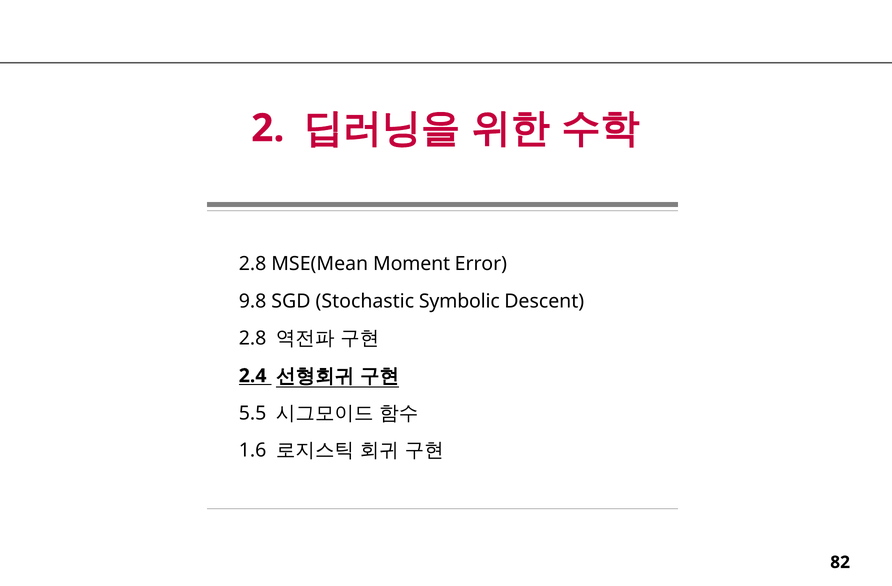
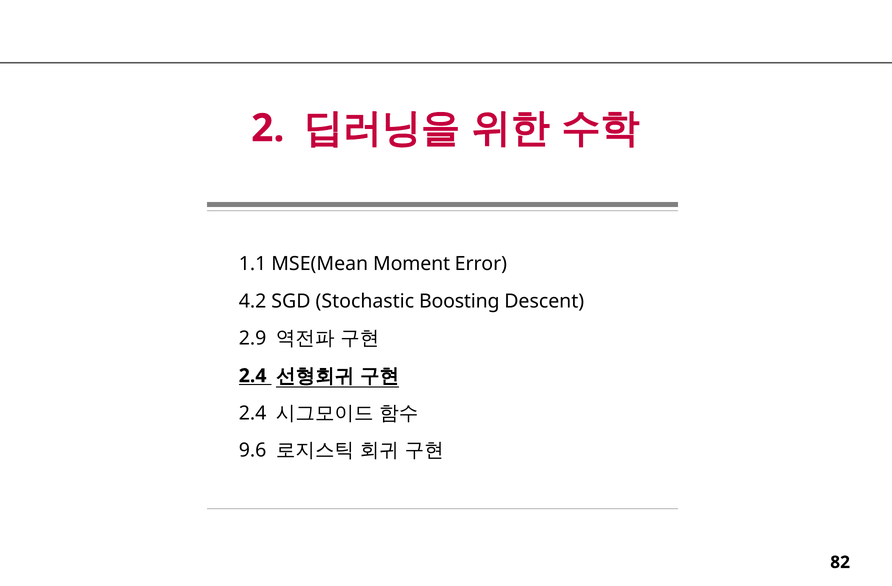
2.8: 2.8 -> 1.1 (253, 264)
9.8: 9.8 -> 4.2 (253, 301)
Symbolic: Symbolic -> Boosting (459, 301)
2.8: 2.8 -> 2.9 (253, 338)
5.5: 5.5 -> 2.4 (253, 413)
1.6: 1.6 -> 9.6 (253, 450)
